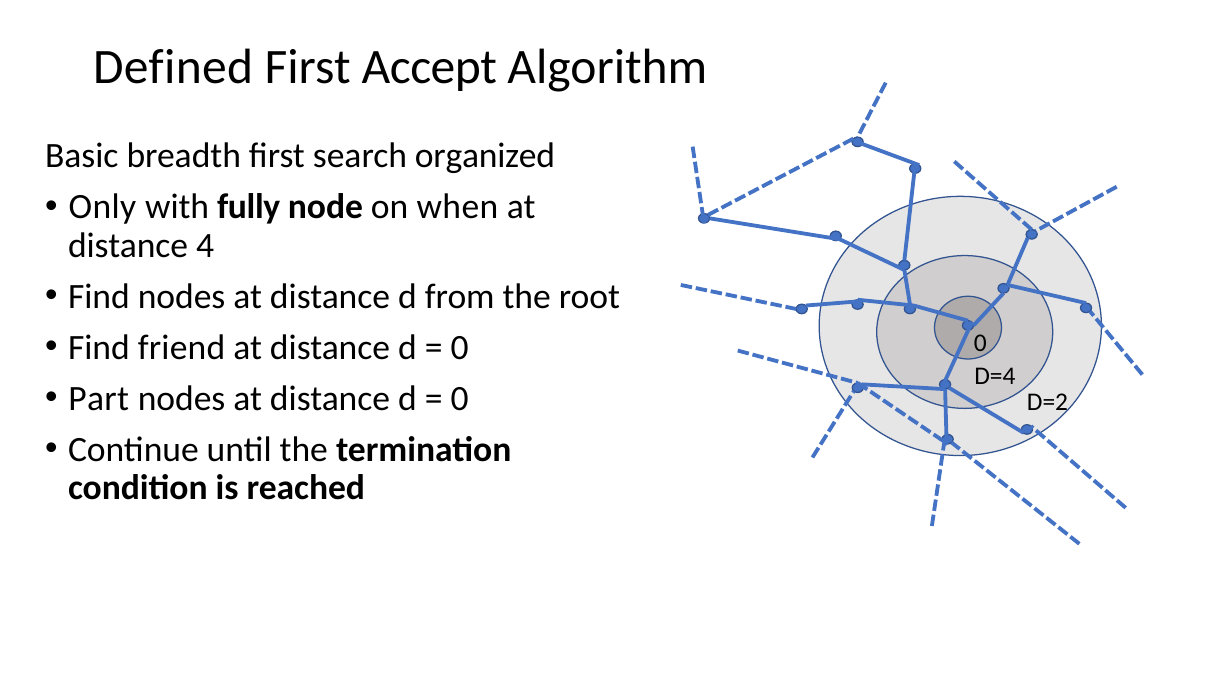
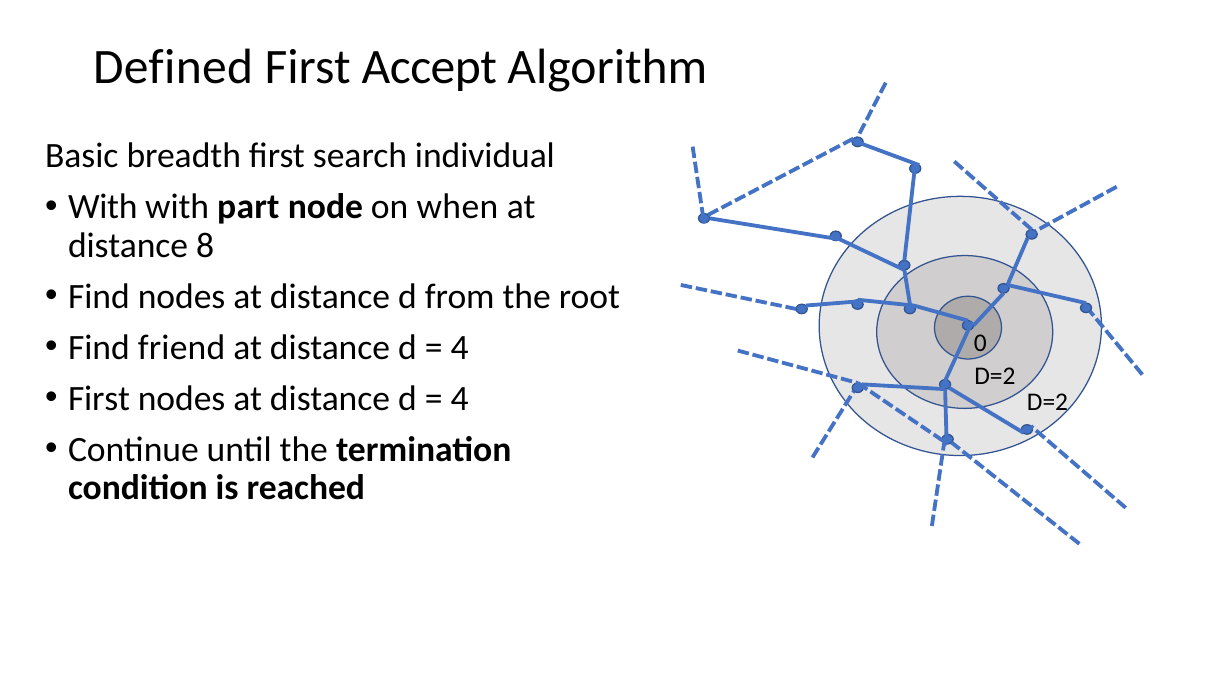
organized: organized -> individual (485, 156)
Only: Only -> With (103, 207)
fully: fully -> part (248, 207)
4: 4 -> 8 (205, 245)
0: 0 -> 4 (460, 348)
D=4: D=4 -> D=2 (995, 376)
Part: Part -> First (99, 399)
0: 0 -> 4 (460, 399)
